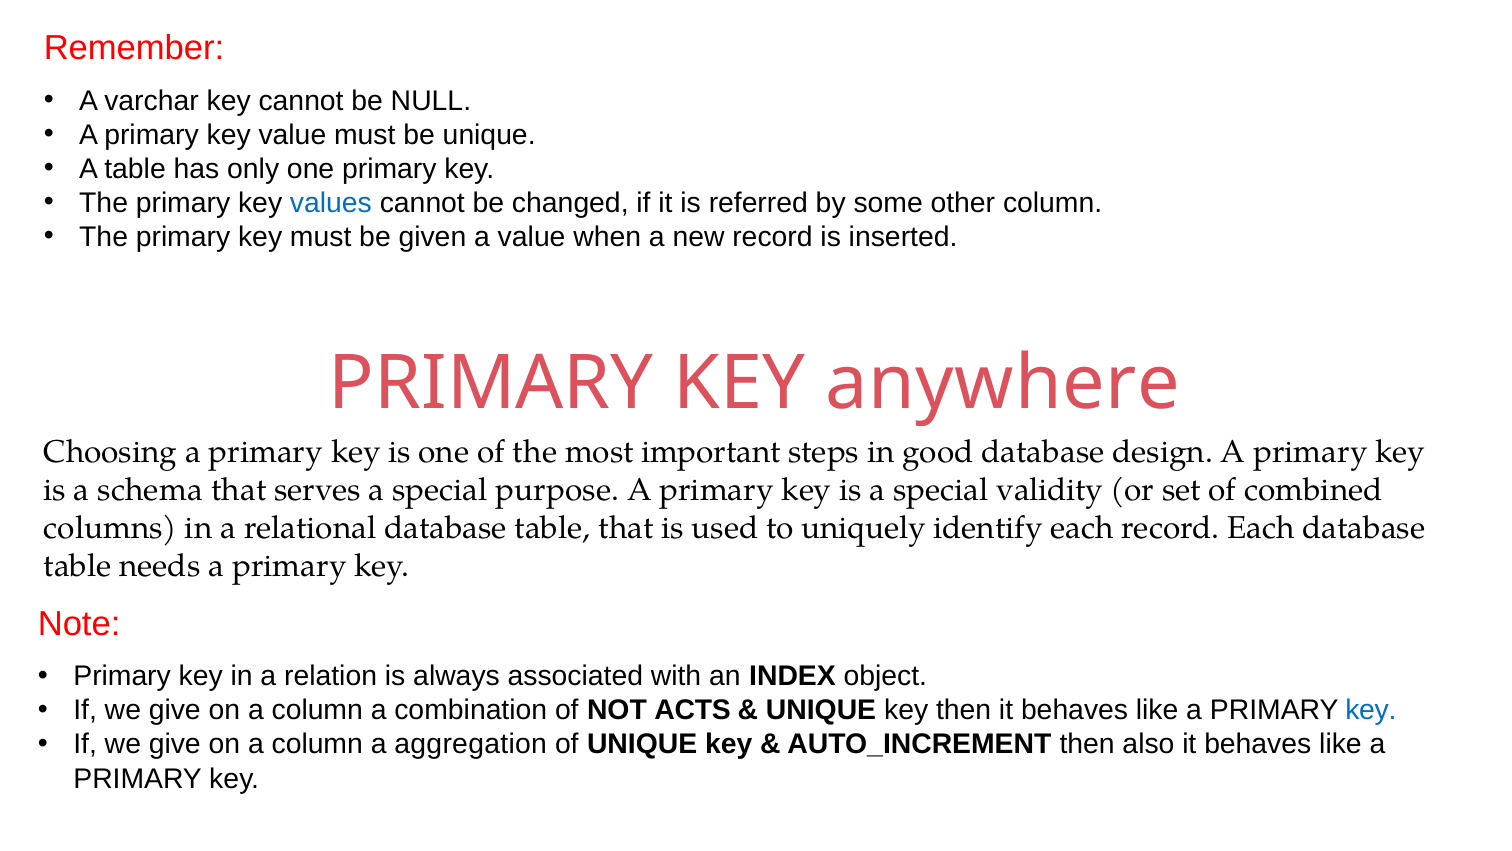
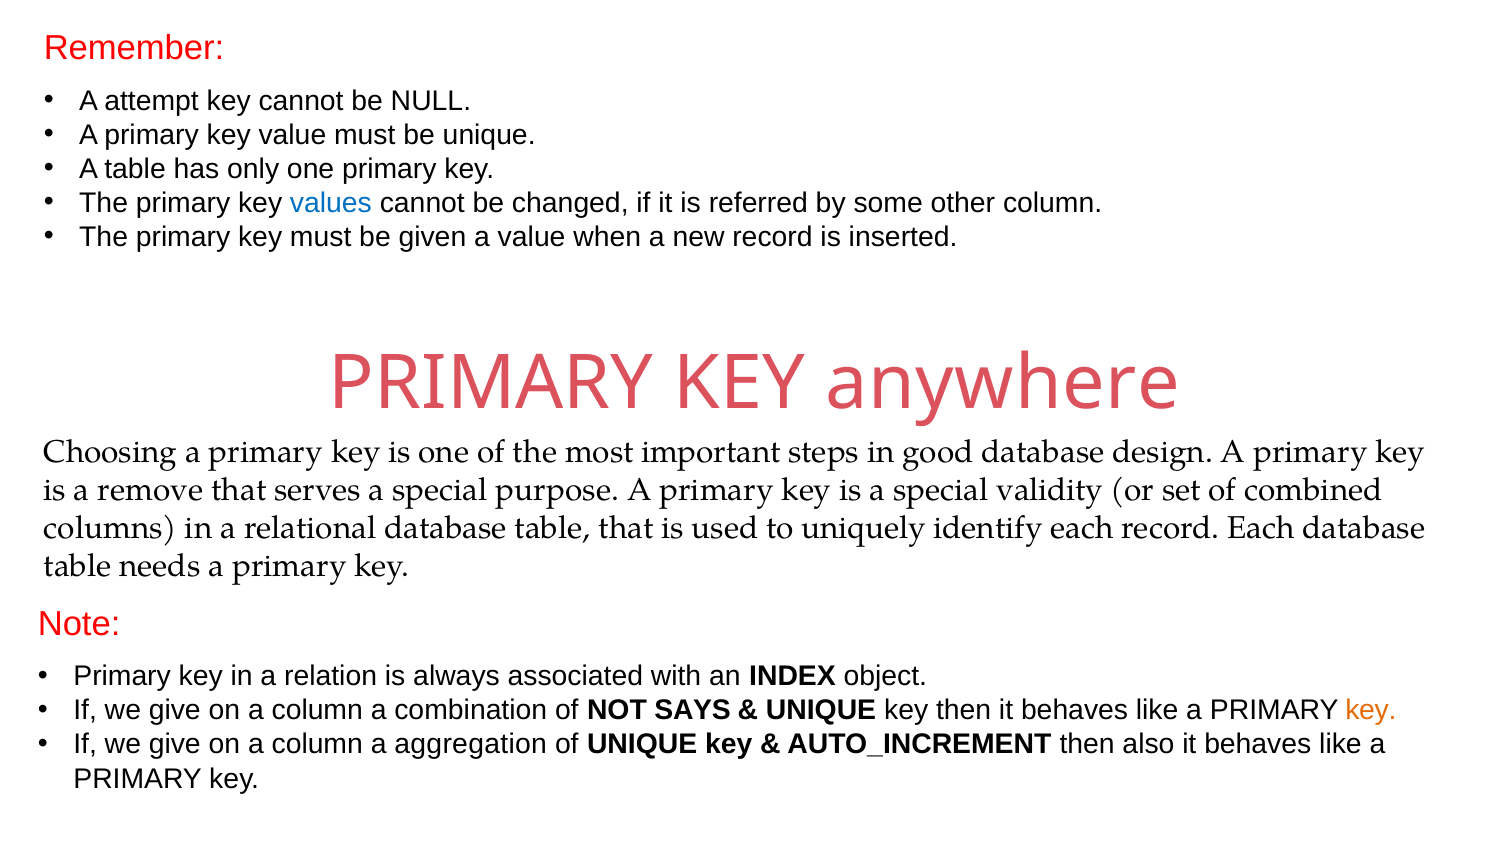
varchar: varchar -> attempt (152, 101)
schema: schema -> remove (150, 490)
ACTS: ACTS -> SAYS (693, 710)
key colour: blue -> orange (1371, 710)
